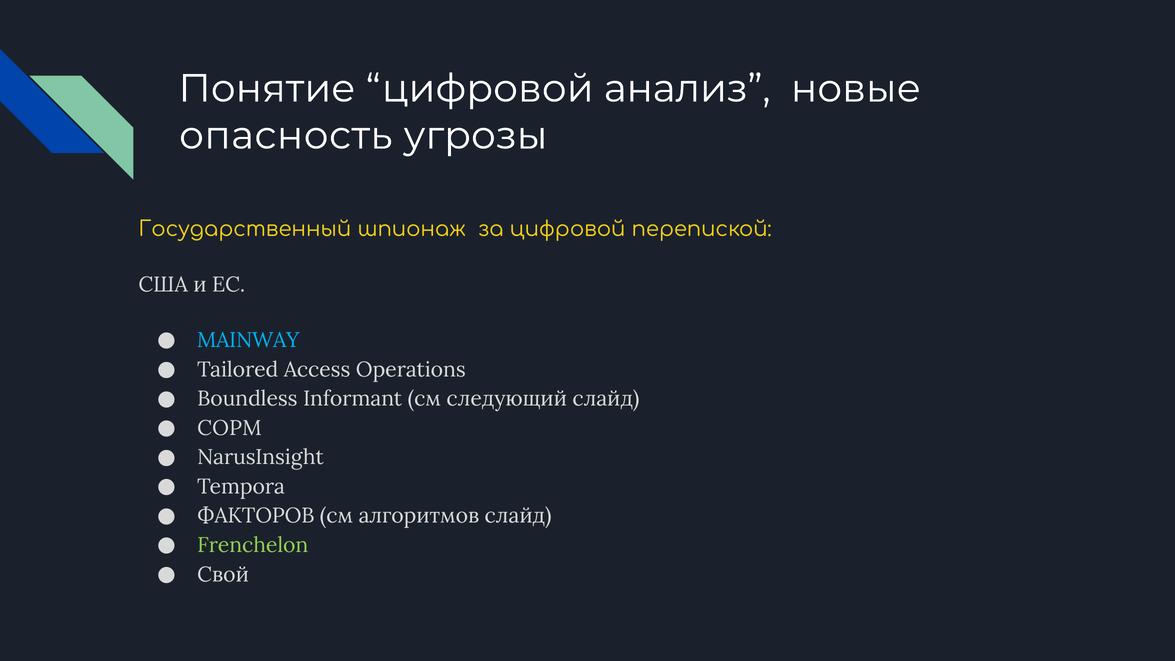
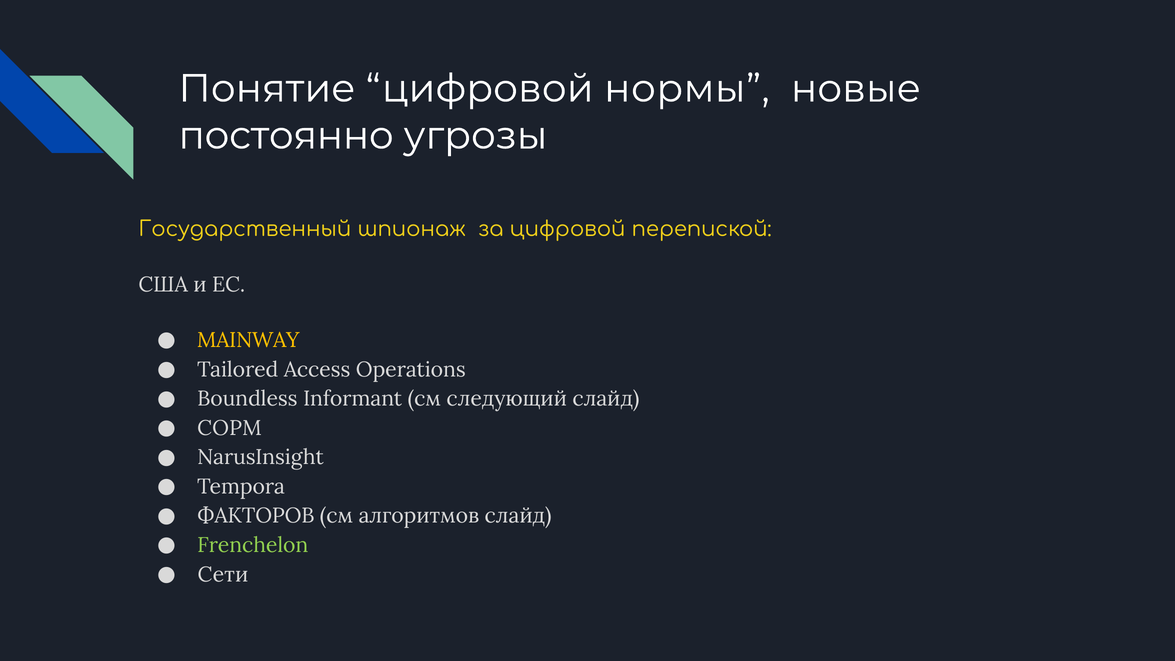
анализ: анализ -> нормы (687, 89)
опасность: опасность -> постоянно (286, 136)
MAINWAY colour: light blue -> yellow (248, 340)
Свой: Свой -> Сети (223, 574)
